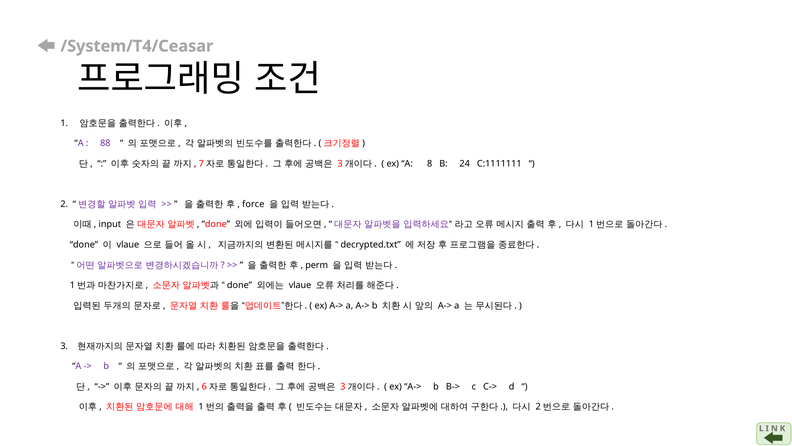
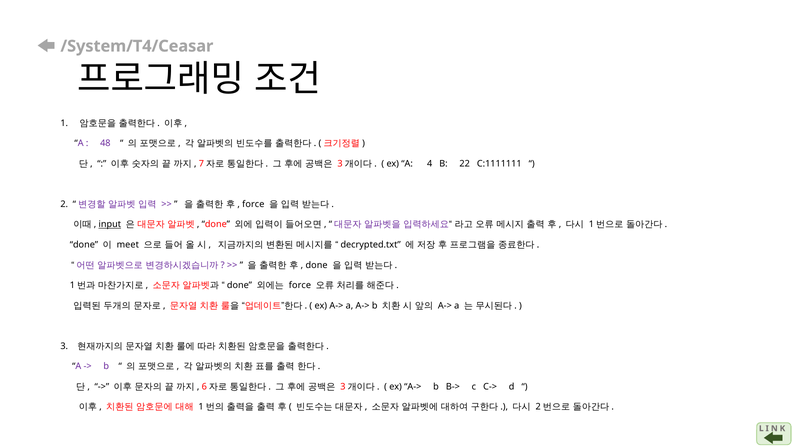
88: 88 -> 48 (105, 143)
8: 8 -> 4 (430, 163)
24: 24 -> 22 (465, 163)
input underline: none -> present (110, 224)
vlaue: vlaue -> meet (128, 244)
perm: perm -> done (317, 265)
vlaue: vlaue -> force (300, 285)
